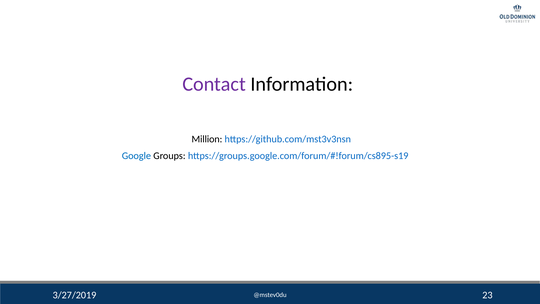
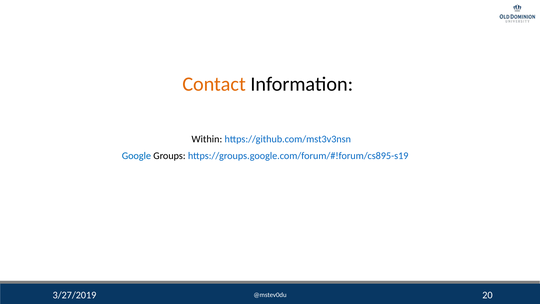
Contact colour: purple -> orange (214, 84)
Million: Million -> Within (207, 139)
23: 23 -> 20 (487, 295)
